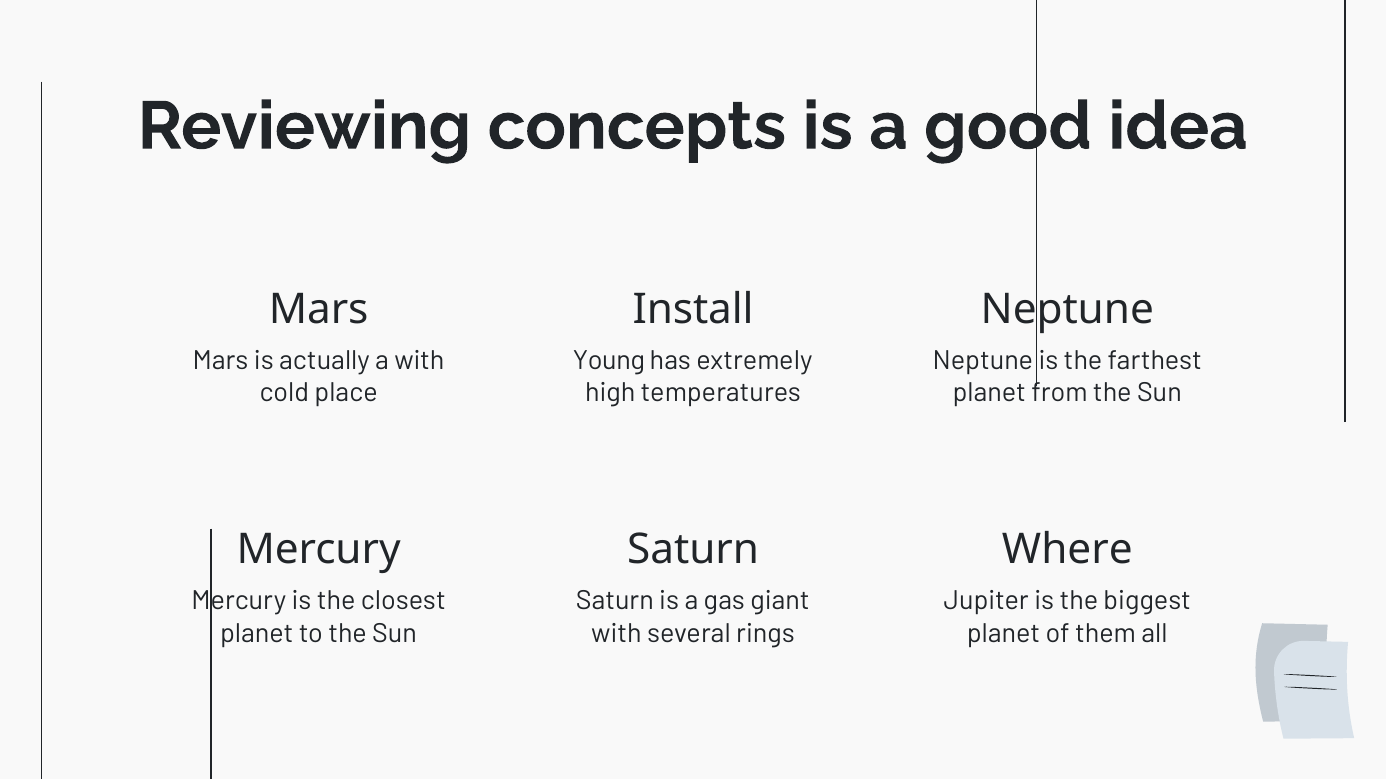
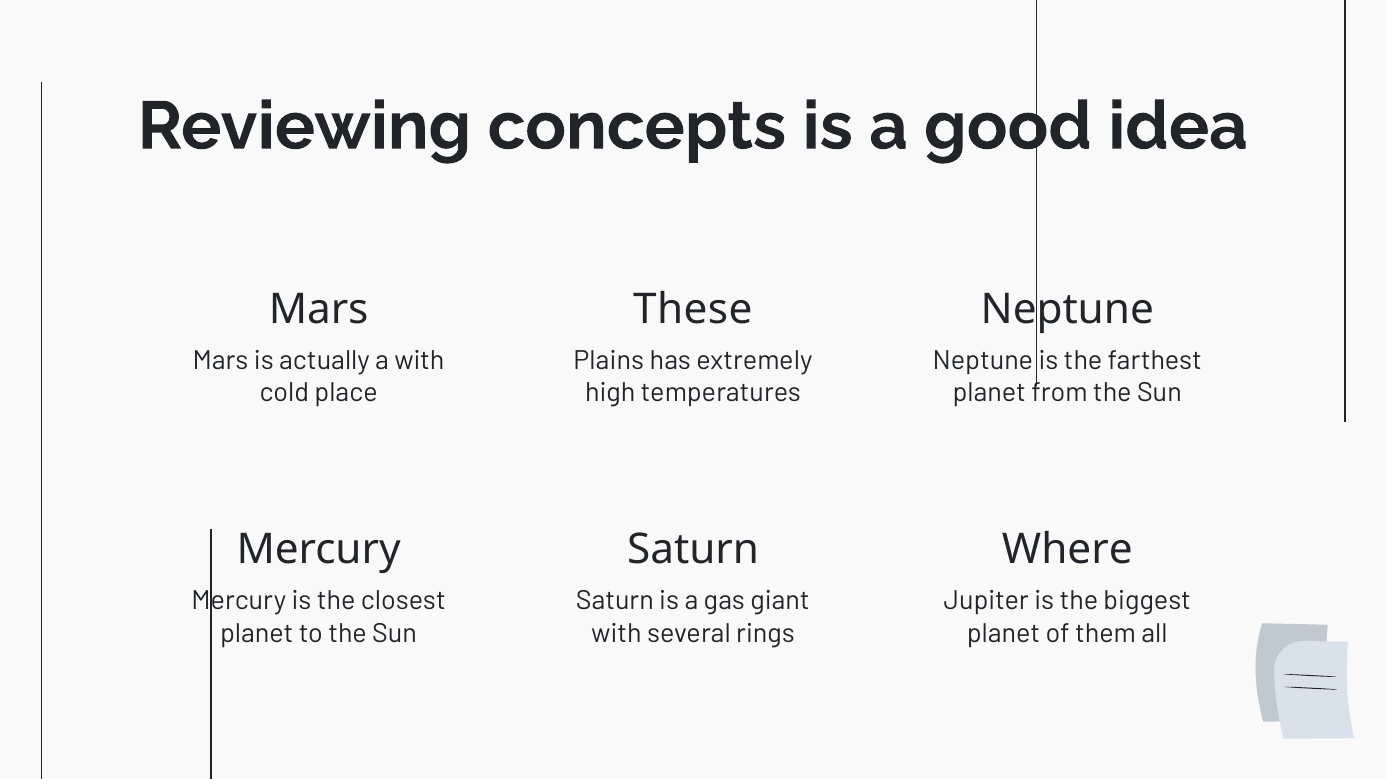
Install: Install -> These (693, 310)
Young: Young -> Plains (609, 361)
